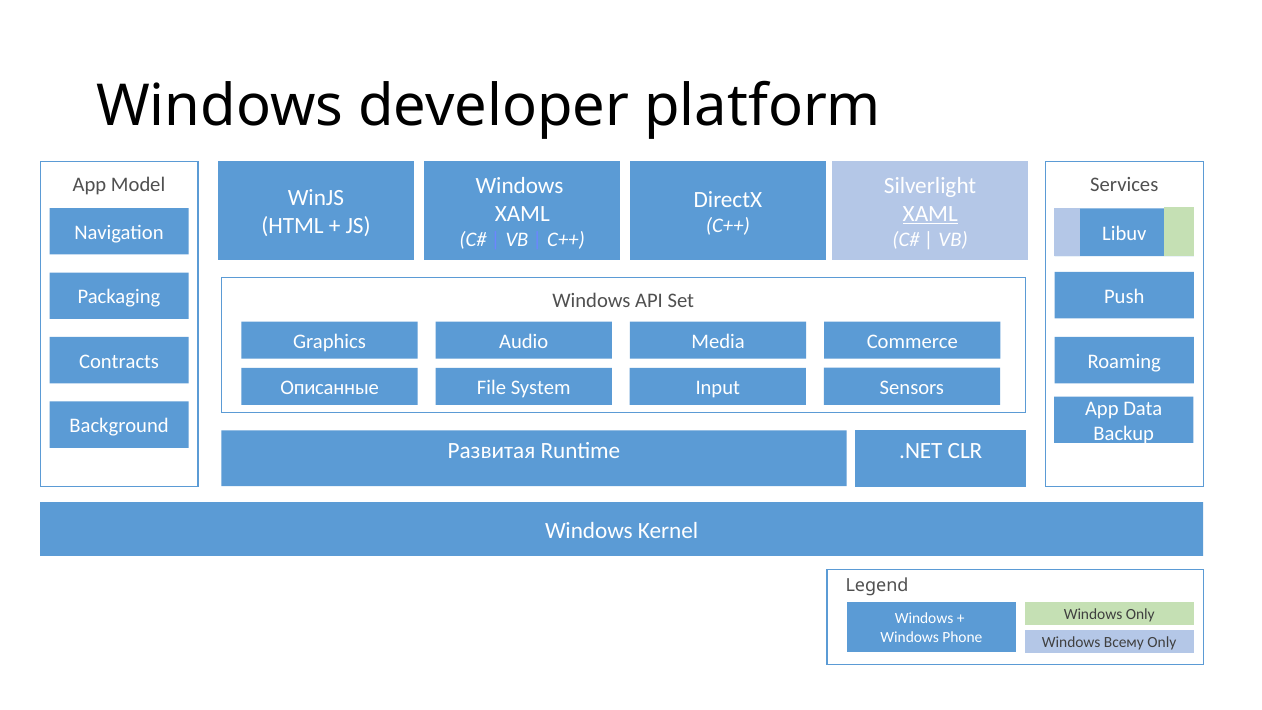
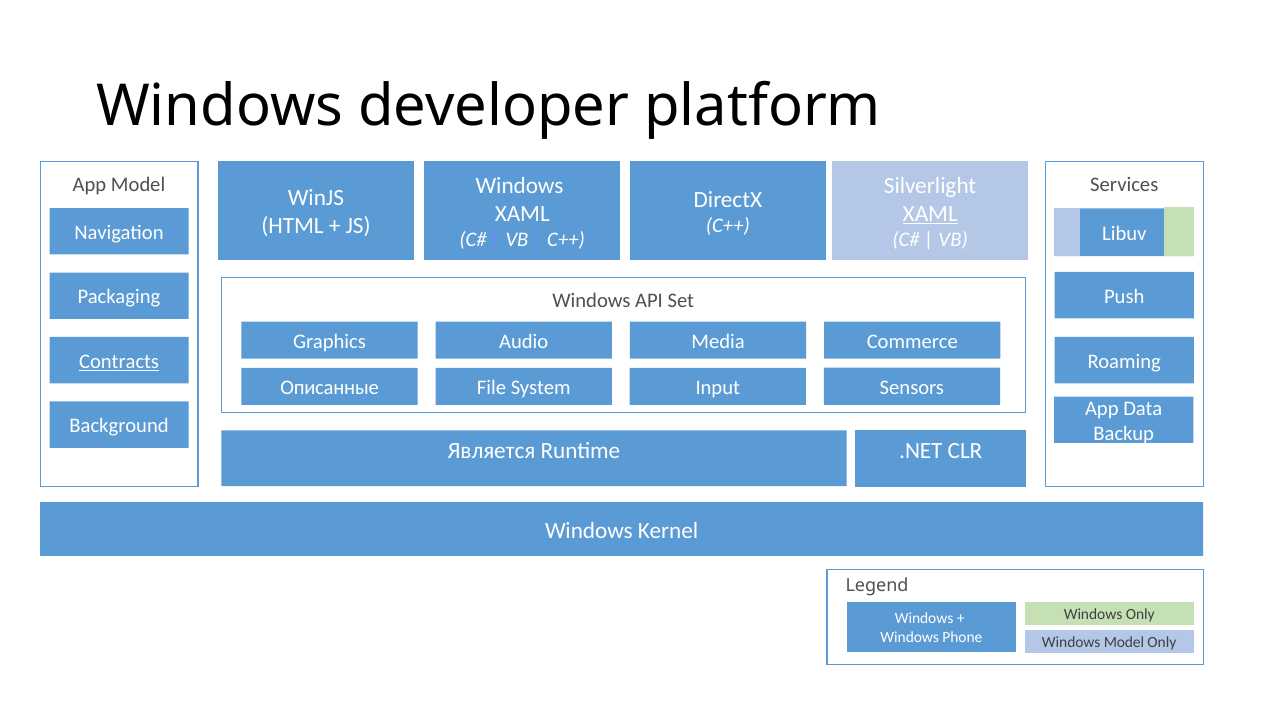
Contracts underline: none -> present (119, 362)
Развитая: Развитая -> Является (492, 450)
Windows Всему: Всему -> Model (1124, 642)
